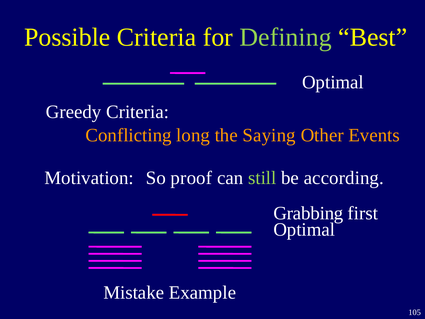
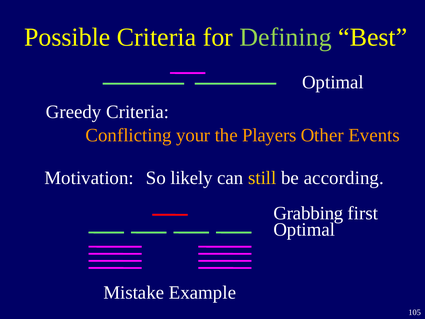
long: long -> your (193, 135)
Saying: Saying -> Players (269, 135)
proof: proof -> likely (192, 178)
still colour: light green -> yellow (262, 178)
